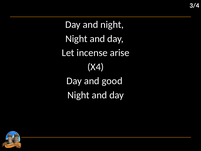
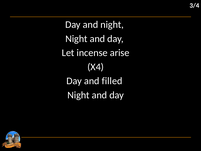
good: good -> filled (112, 81)
